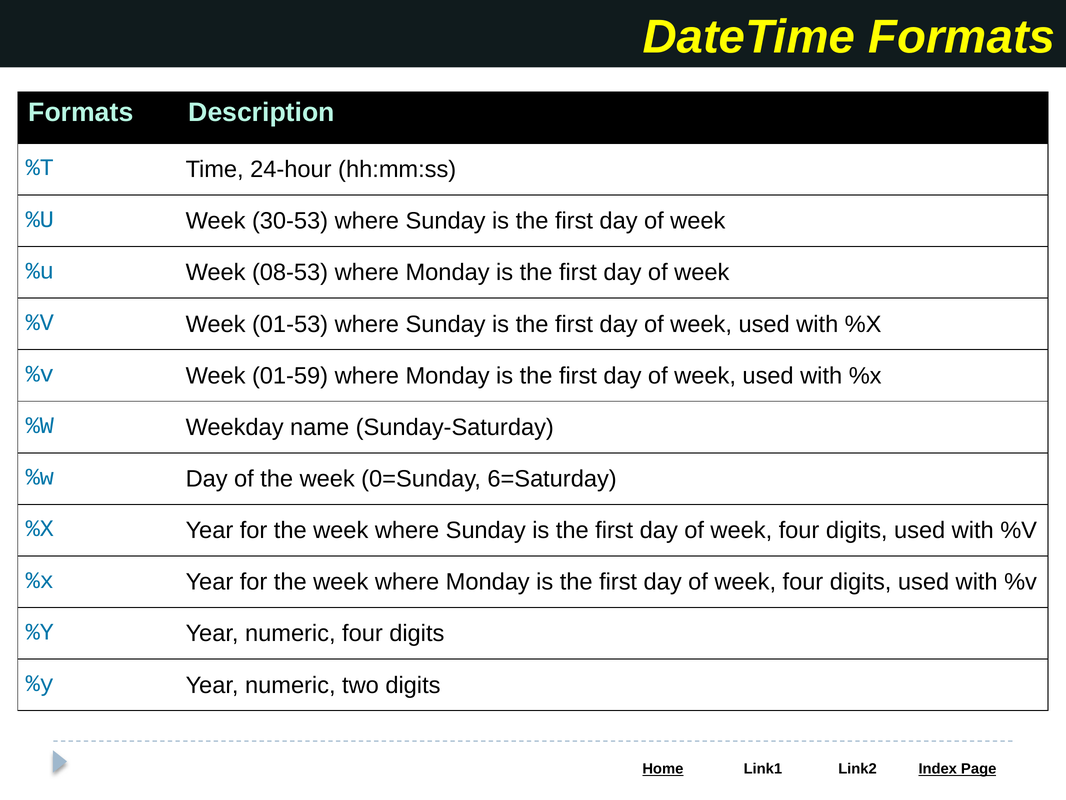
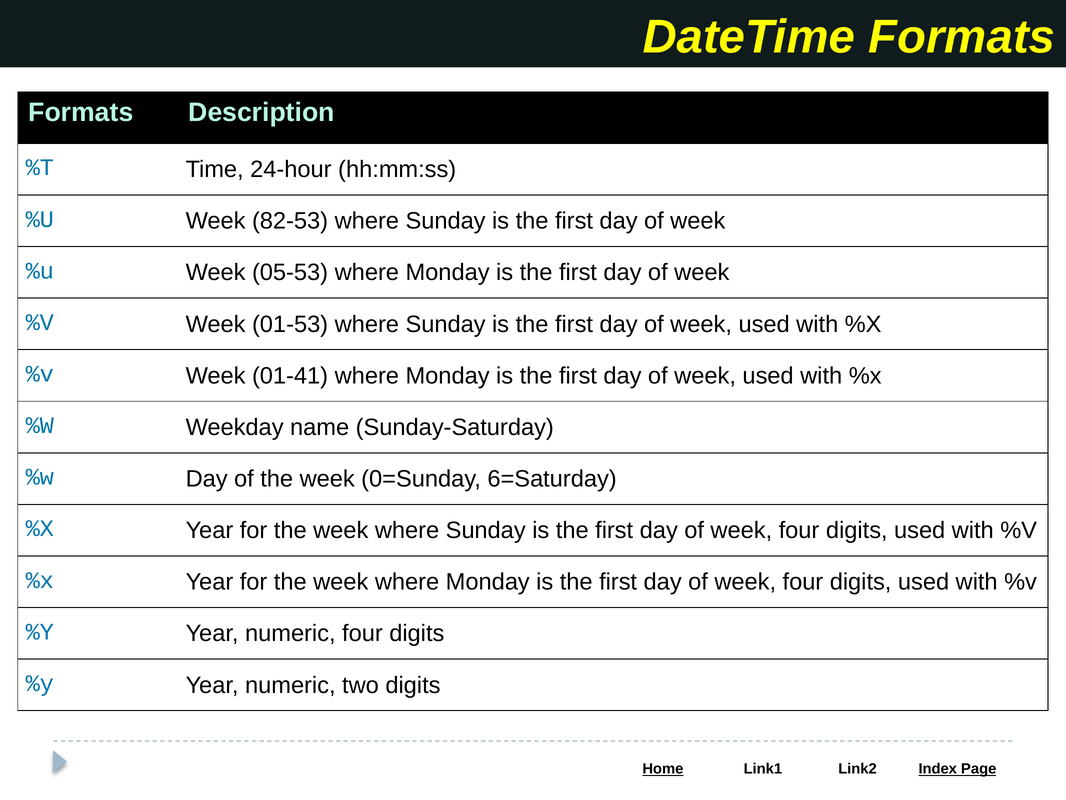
30-53: 30-53 -> 82-53 (290, 221)
08-53: 08-53 -> 05-53 (290, 272)
01-59: 01-59 -> 01-41 (290, 376)
